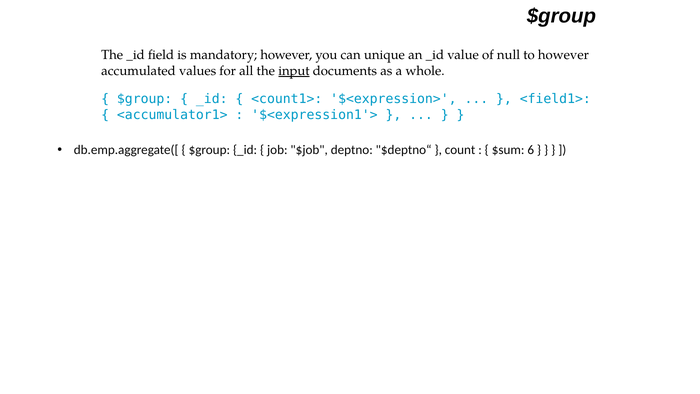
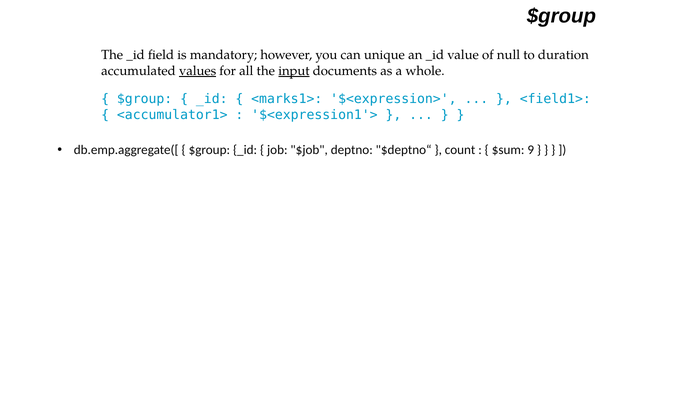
to however: however -> duration (563, 55)
values underline: none -> present (198, 71)
<count1>: <count1> -> <marks1> (287, 99)
6: 6 -> 9 (531, 150)
